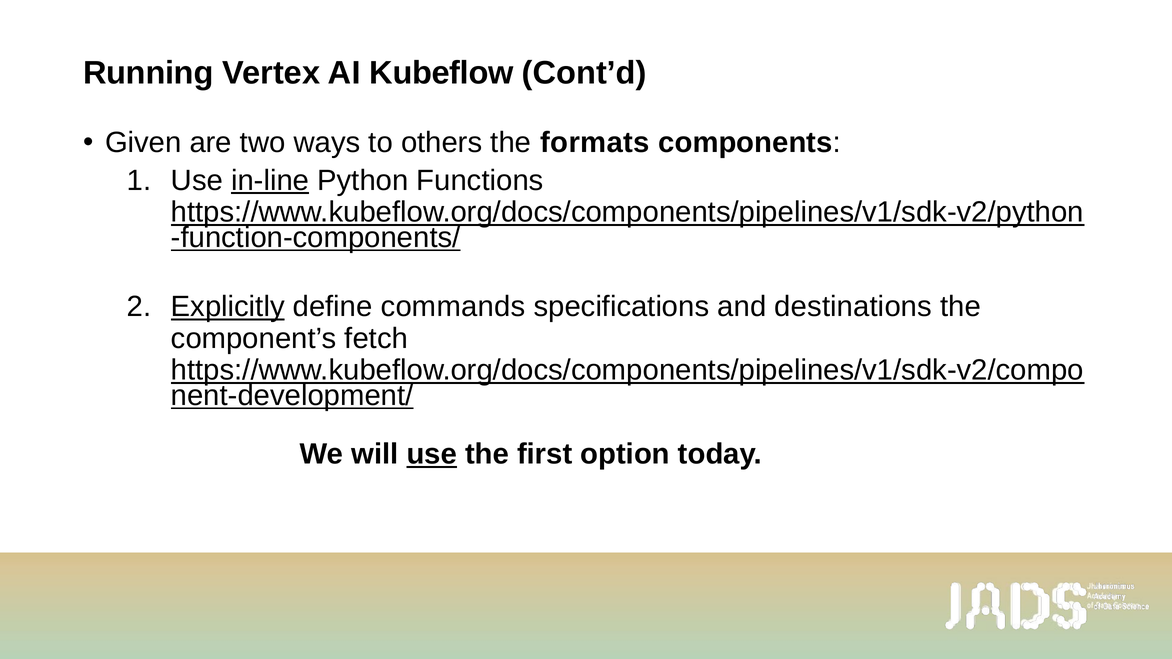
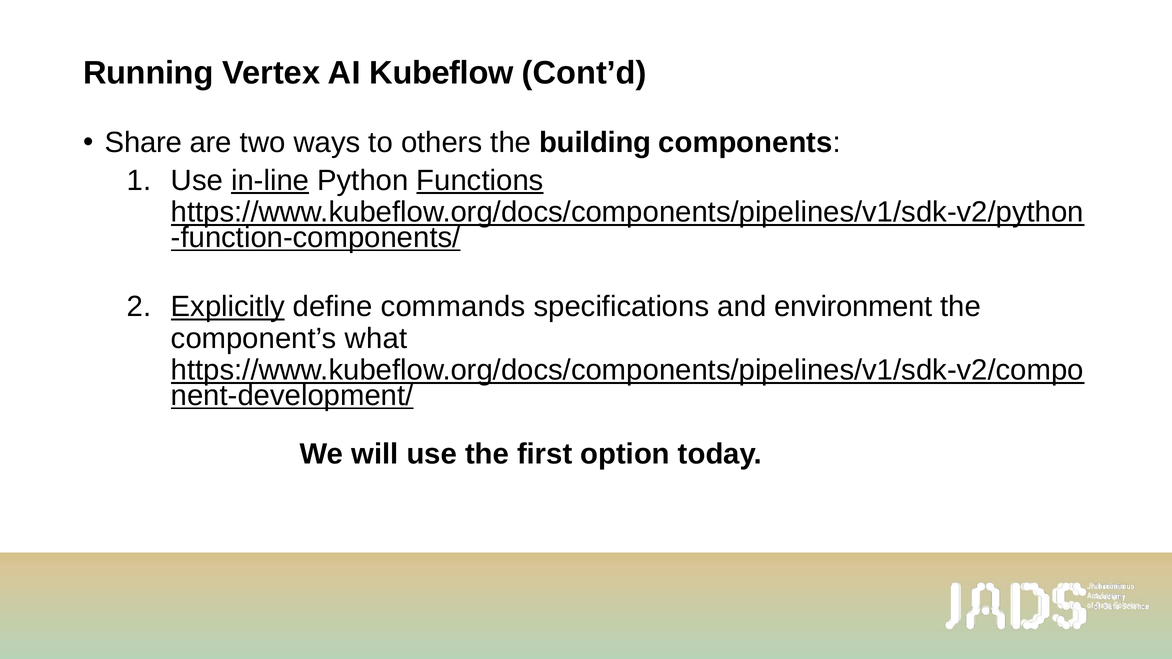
Given: Given -> Share (143, 143)
formats: formats -> building (595, 143)
Functions underline: none -> present (480, 181)
destinations: destinations -> environment (853, 307)
fetch: fetch -> what (376, 339)
use underline: present -> none (432, 454)
